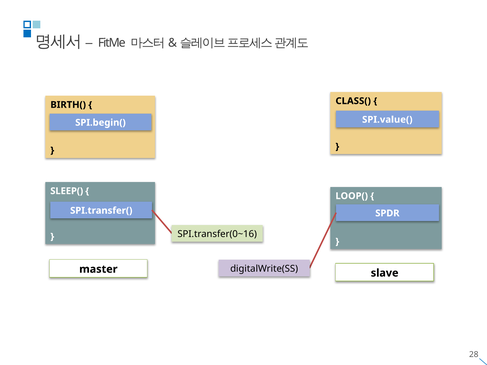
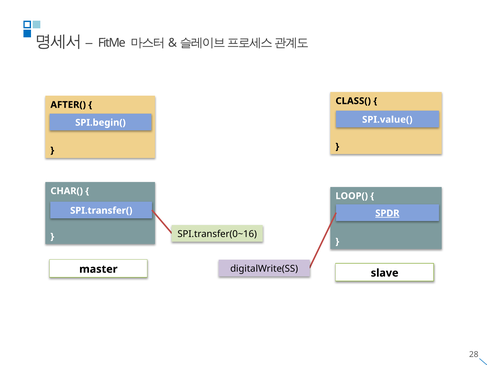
BIRTH(: BIRTH( -> AFTER( (68, 105)
SLEEP(: SLEEP( -> CHAR( (67, 191)
SPDR underline: none -> present (387, 213)
